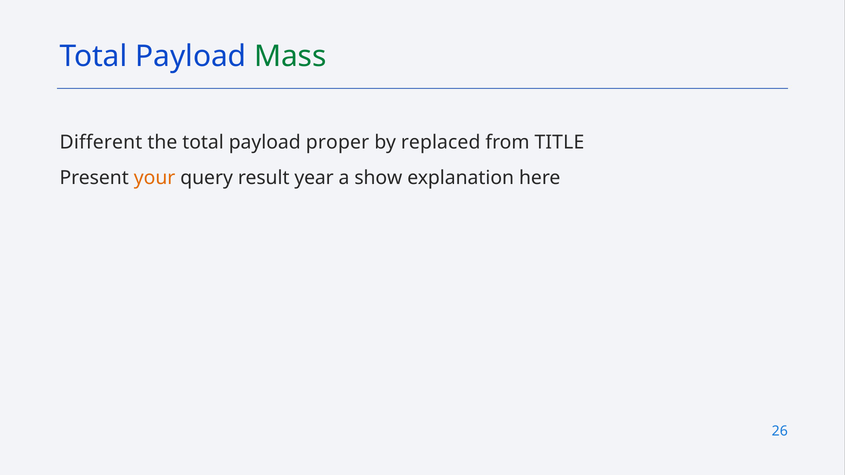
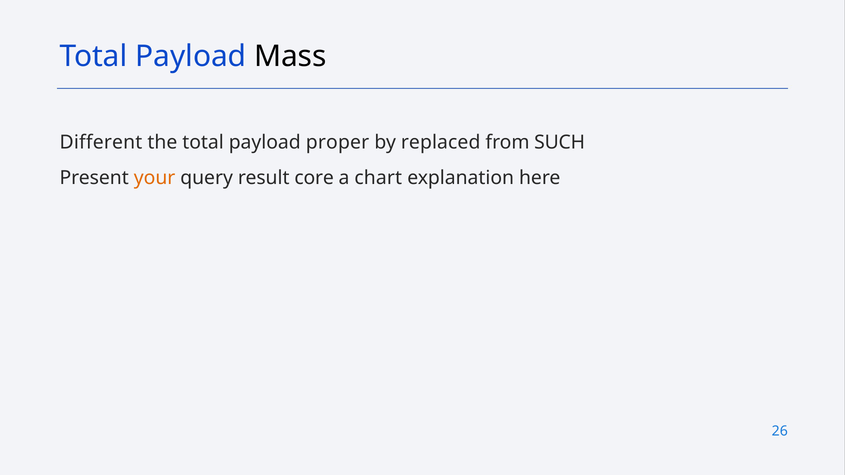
Mass colour: green -> black (290, 56)
TITLE: TITLE -> SUCH (560, 143)
year: year -> core (314, 178)
show: show -> chart (378, 178)
